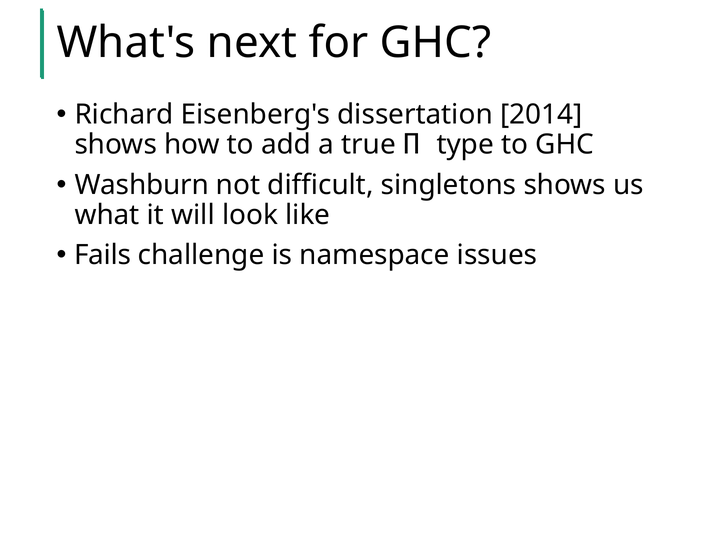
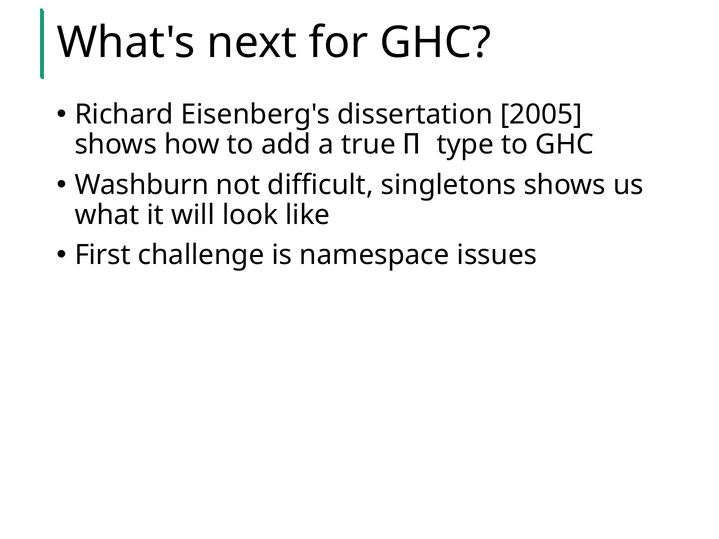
2014: 2014 -> 2005 (541, 115)
Fails: Fails -> First (103, 255)
